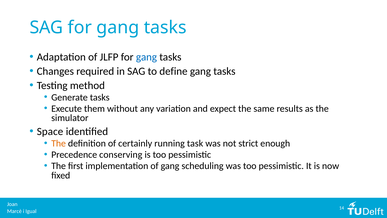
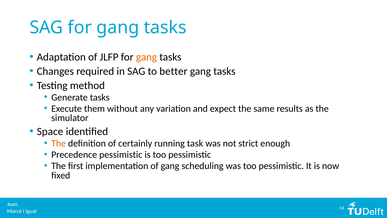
gang colour: blue -> orange (146, 57)
define: define -> better (173, 71)
Precedence conserving: conserving -> pessimistic (121, 155)
